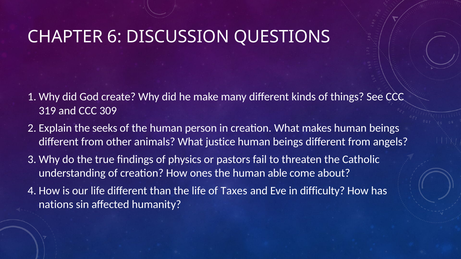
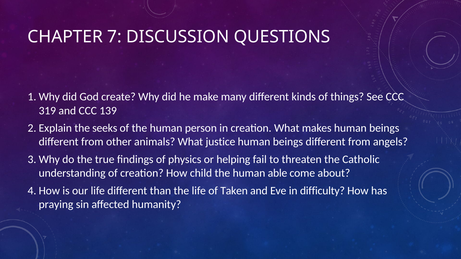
6: 6 -> 7 (115, 37)
309: 309 -> 139 (108, 111)
pastors: pastors -> helping (233, 160)
ones: ones -> child (201, 173)
Taxes: Taxes -> Taken (234, 191)
nations: nations -> praying (56, 205)
